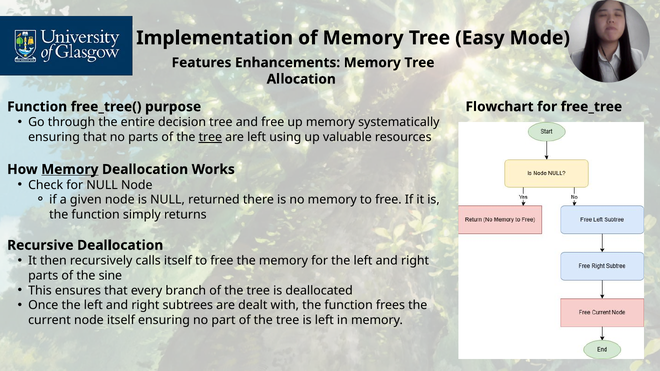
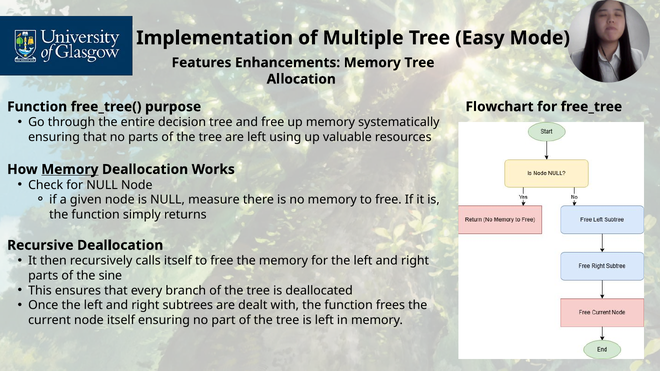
of Memory: Memory -> Multiple (363, 38)
tree underline: present -> none (210, 137)
returned: returned -> measure (214, 200)
